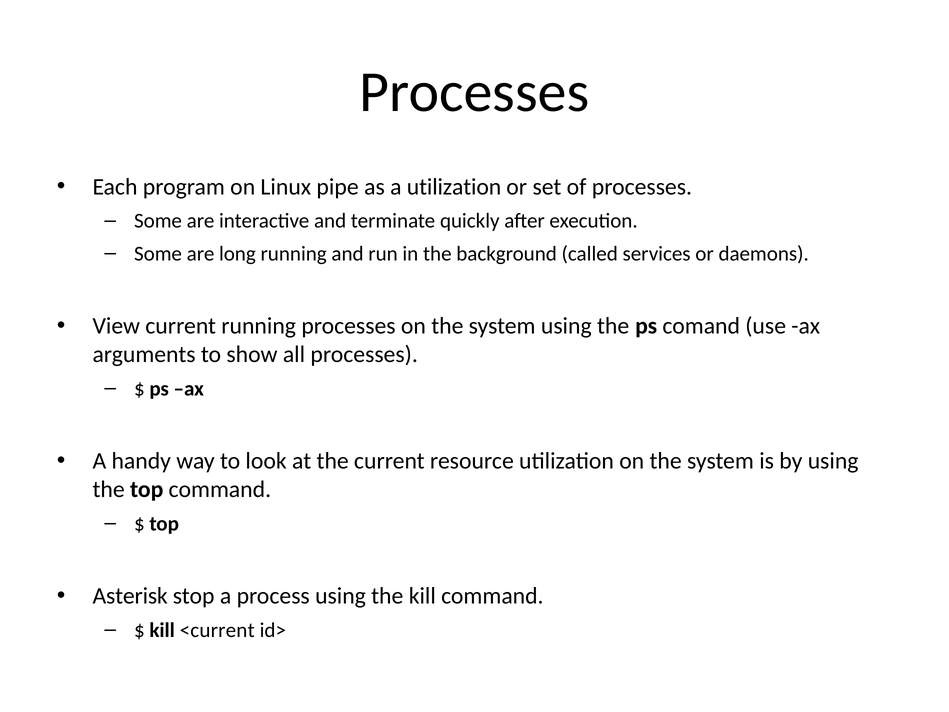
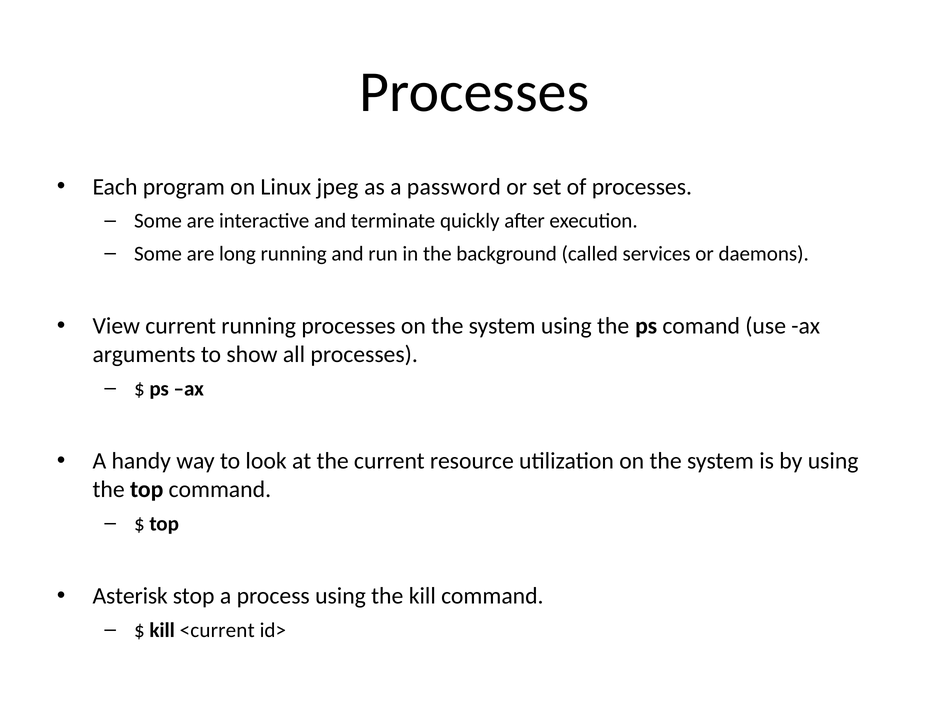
pipe: pipe -> jpeg (338, 187)
a utilization: utilization -> password (454, 187)
